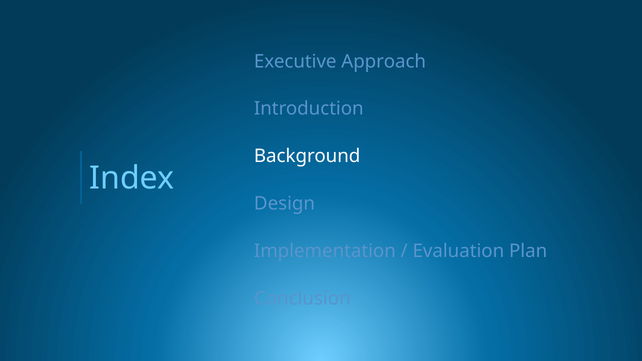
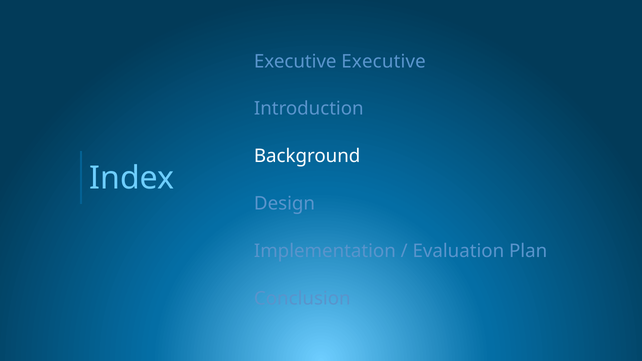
Executive Approach: Approach -> Executive (384, 61)
